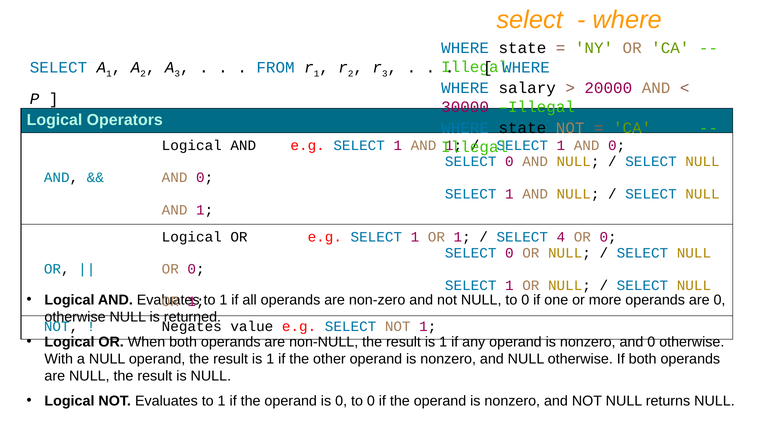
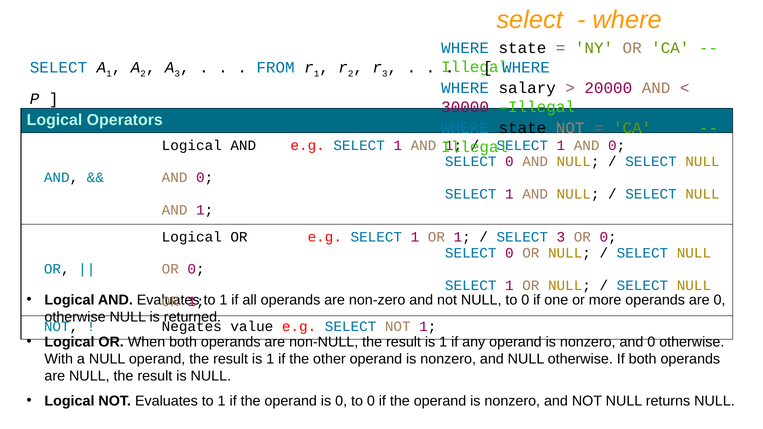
SELECT 4: 4 -> 3 (561, 237)
